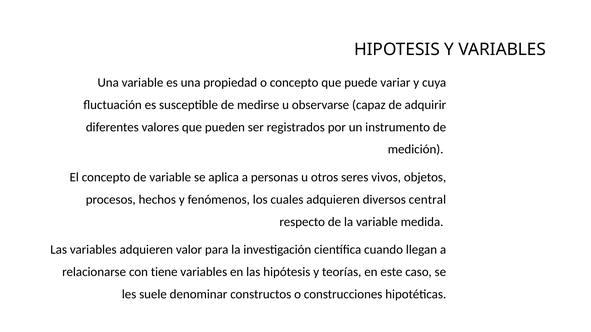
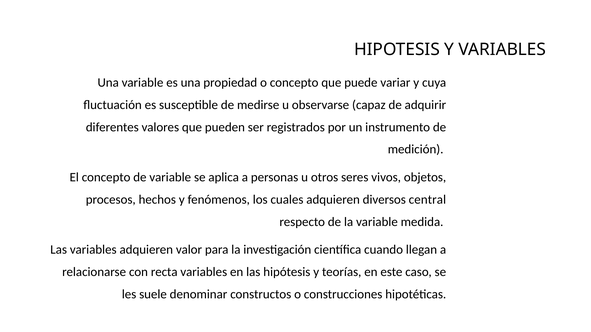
tiene: tiene -> recta (164, 272)
